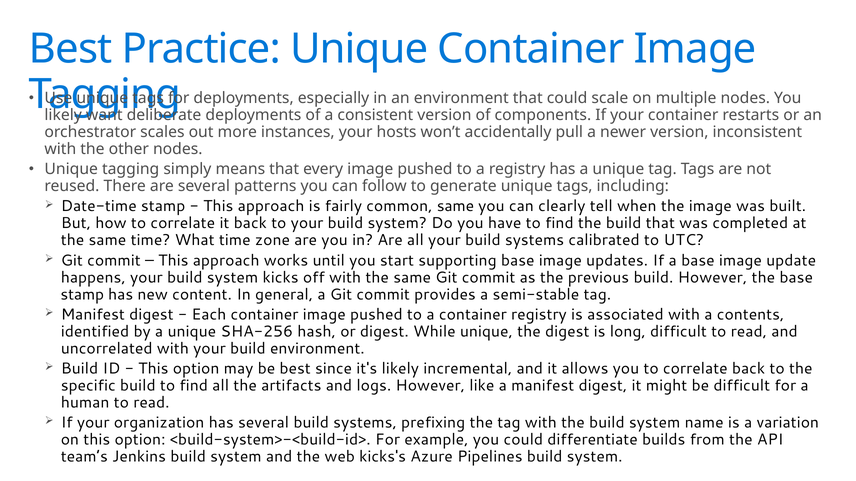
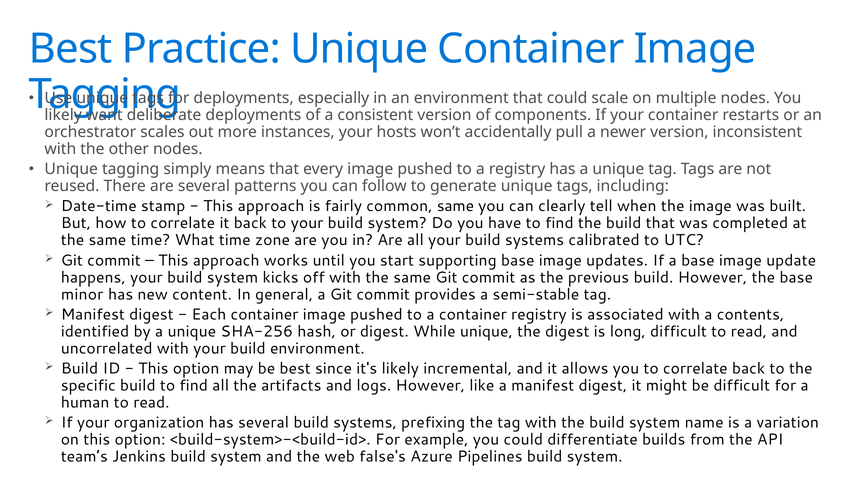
stamp: stamp -> minor (82, 295)
kicks's: kicks's -> false's (383, 457)
